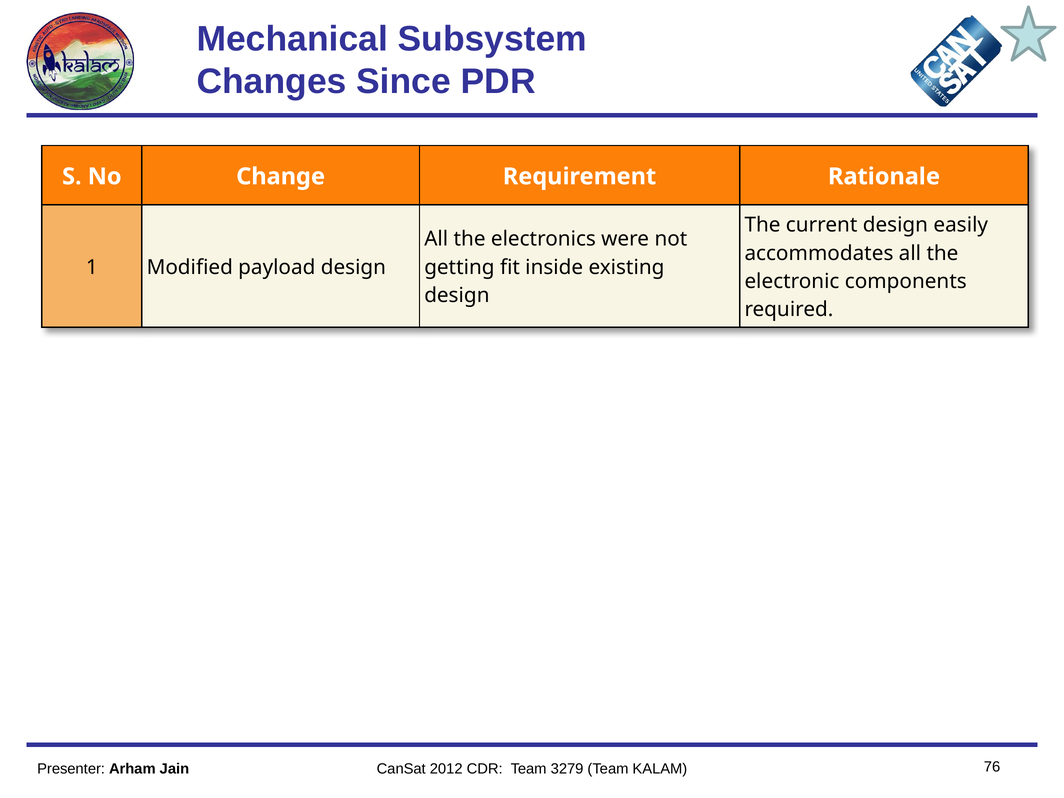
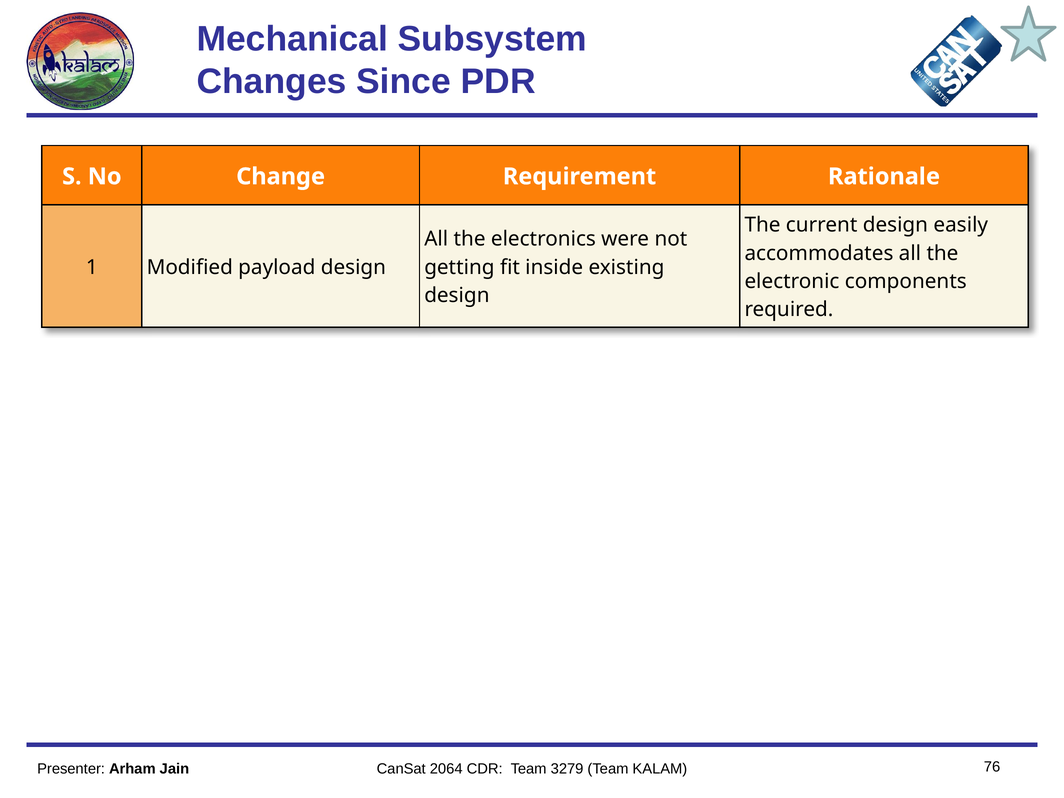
2012: 2012 -> 2064 (446, 769)
